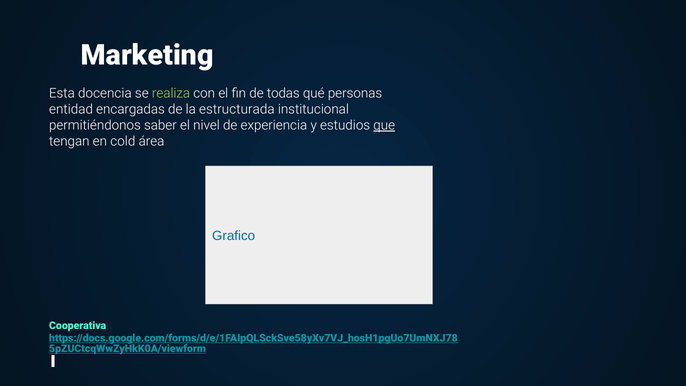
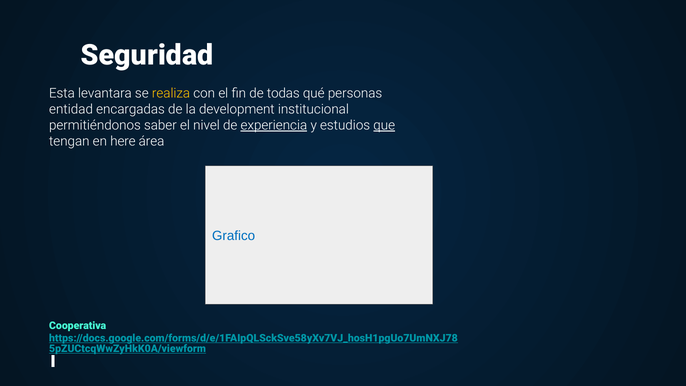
Marketing: Marketing -> Seguridad (147, 55)
docencia: docencia -> levantara (105, 93)
realiza colour: light green -> yellow (171, 93)
estructurada: estructurada -> development (237, 109)
experiencia underline: none -> present (274, 125)
cold: cold -> here (123, 141)
